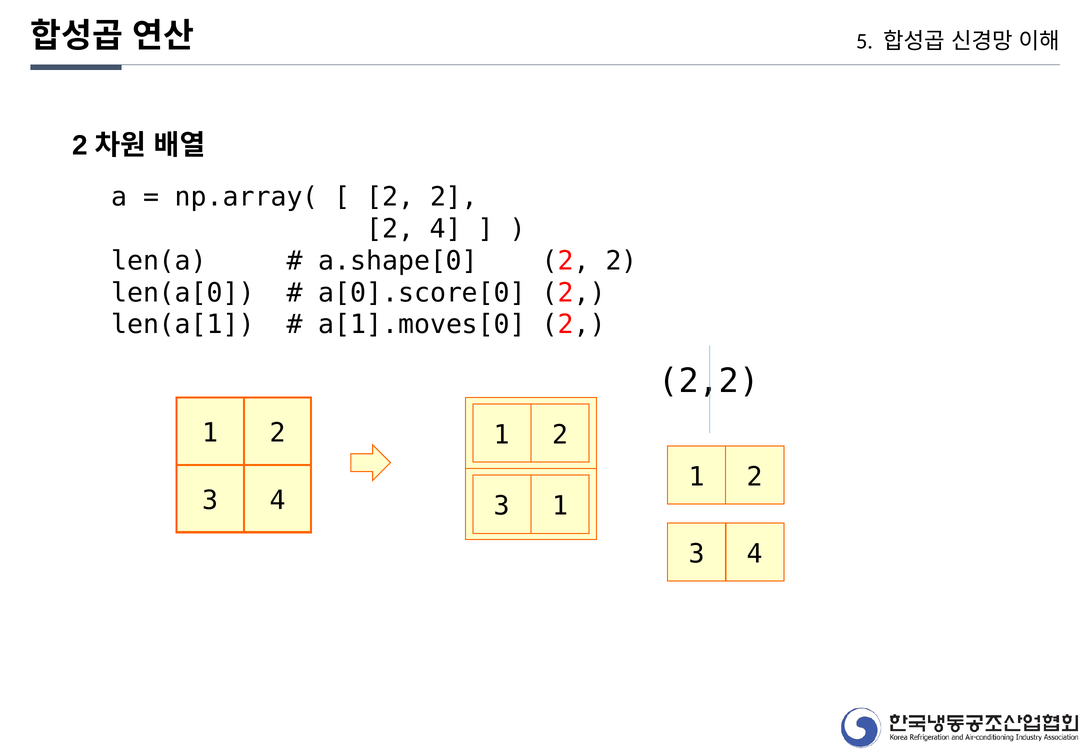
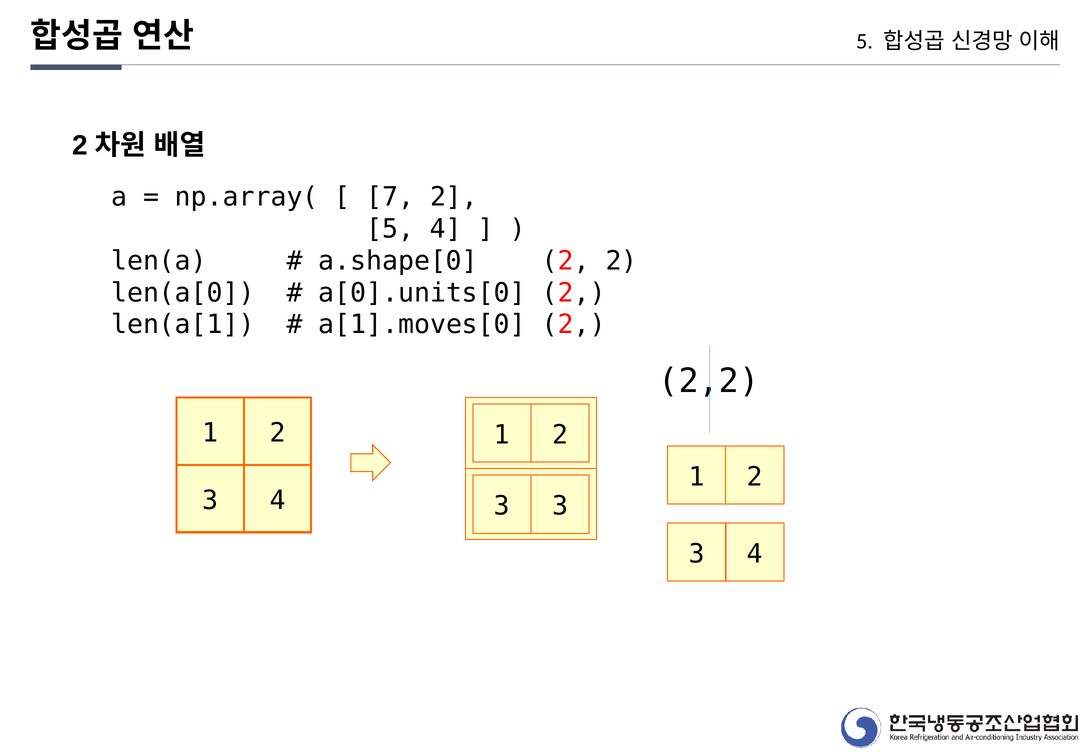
2: 2 -> 7 (390, 197)
2: 2 -> 5 (390, 229)
a[0].score[0: a[0].score[0 -> a[0].units[0 (422, 293)
3 1: 1 -> 3 (560, 506)
